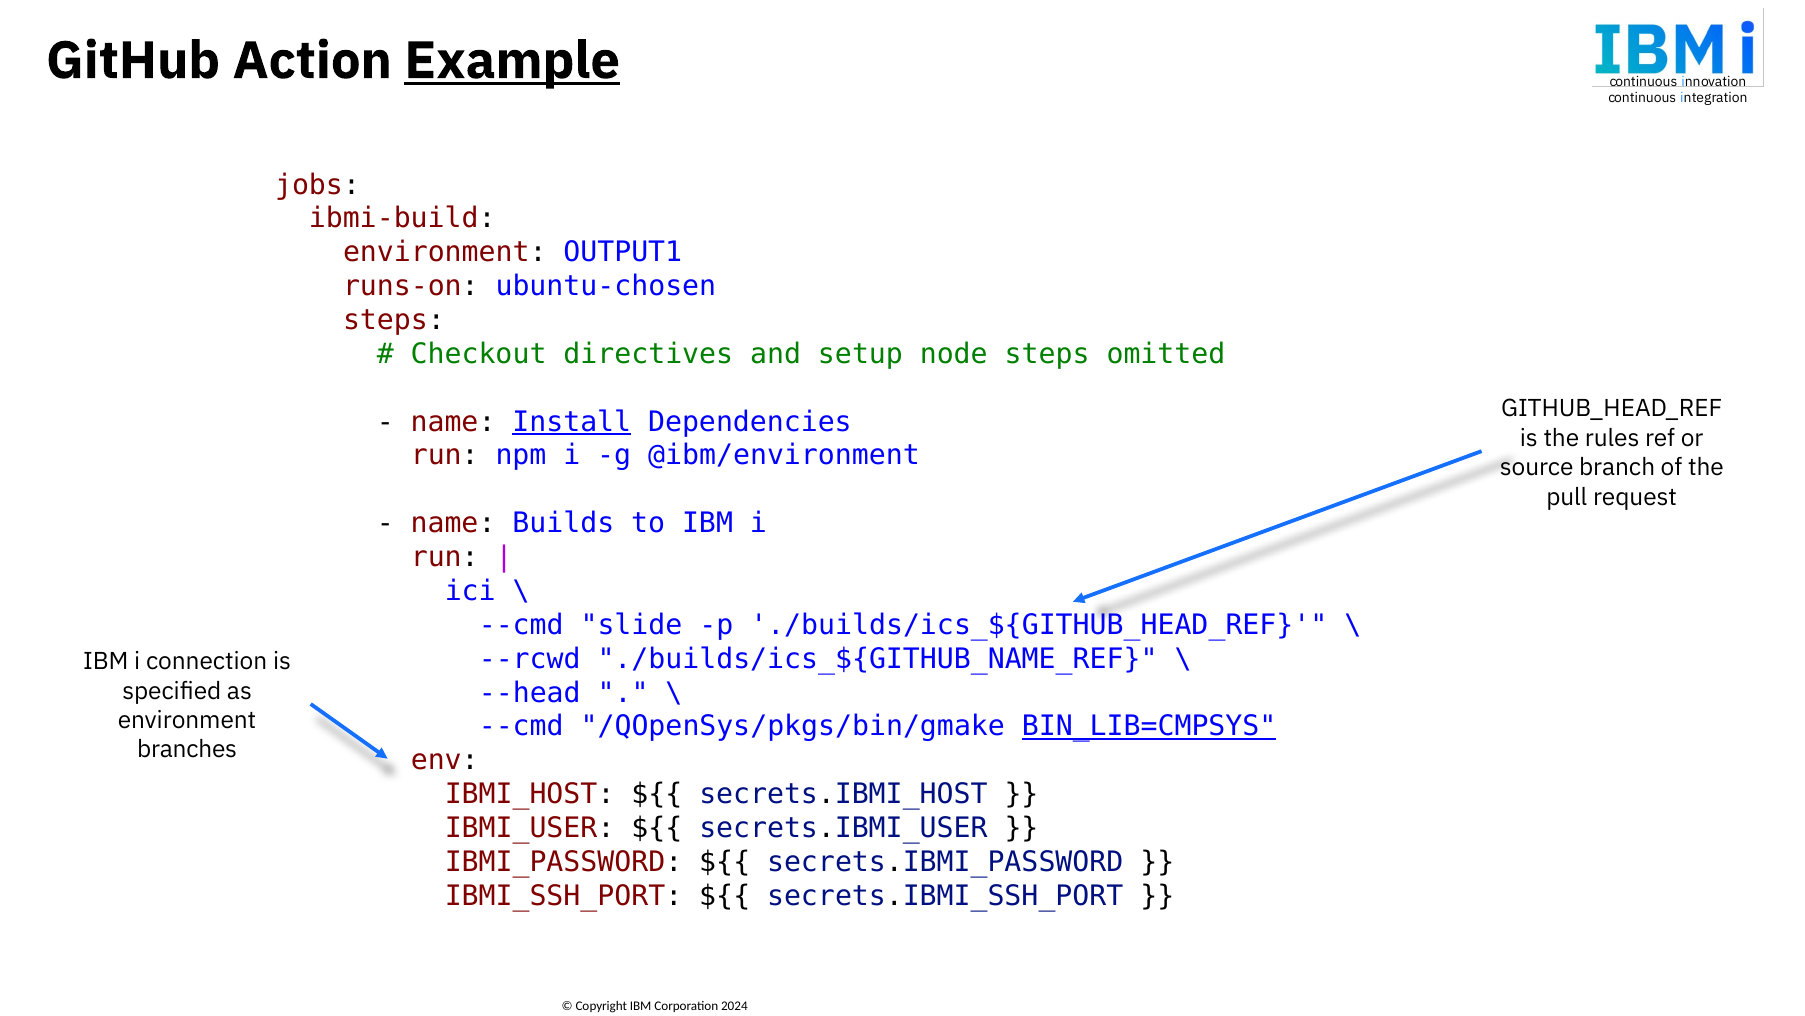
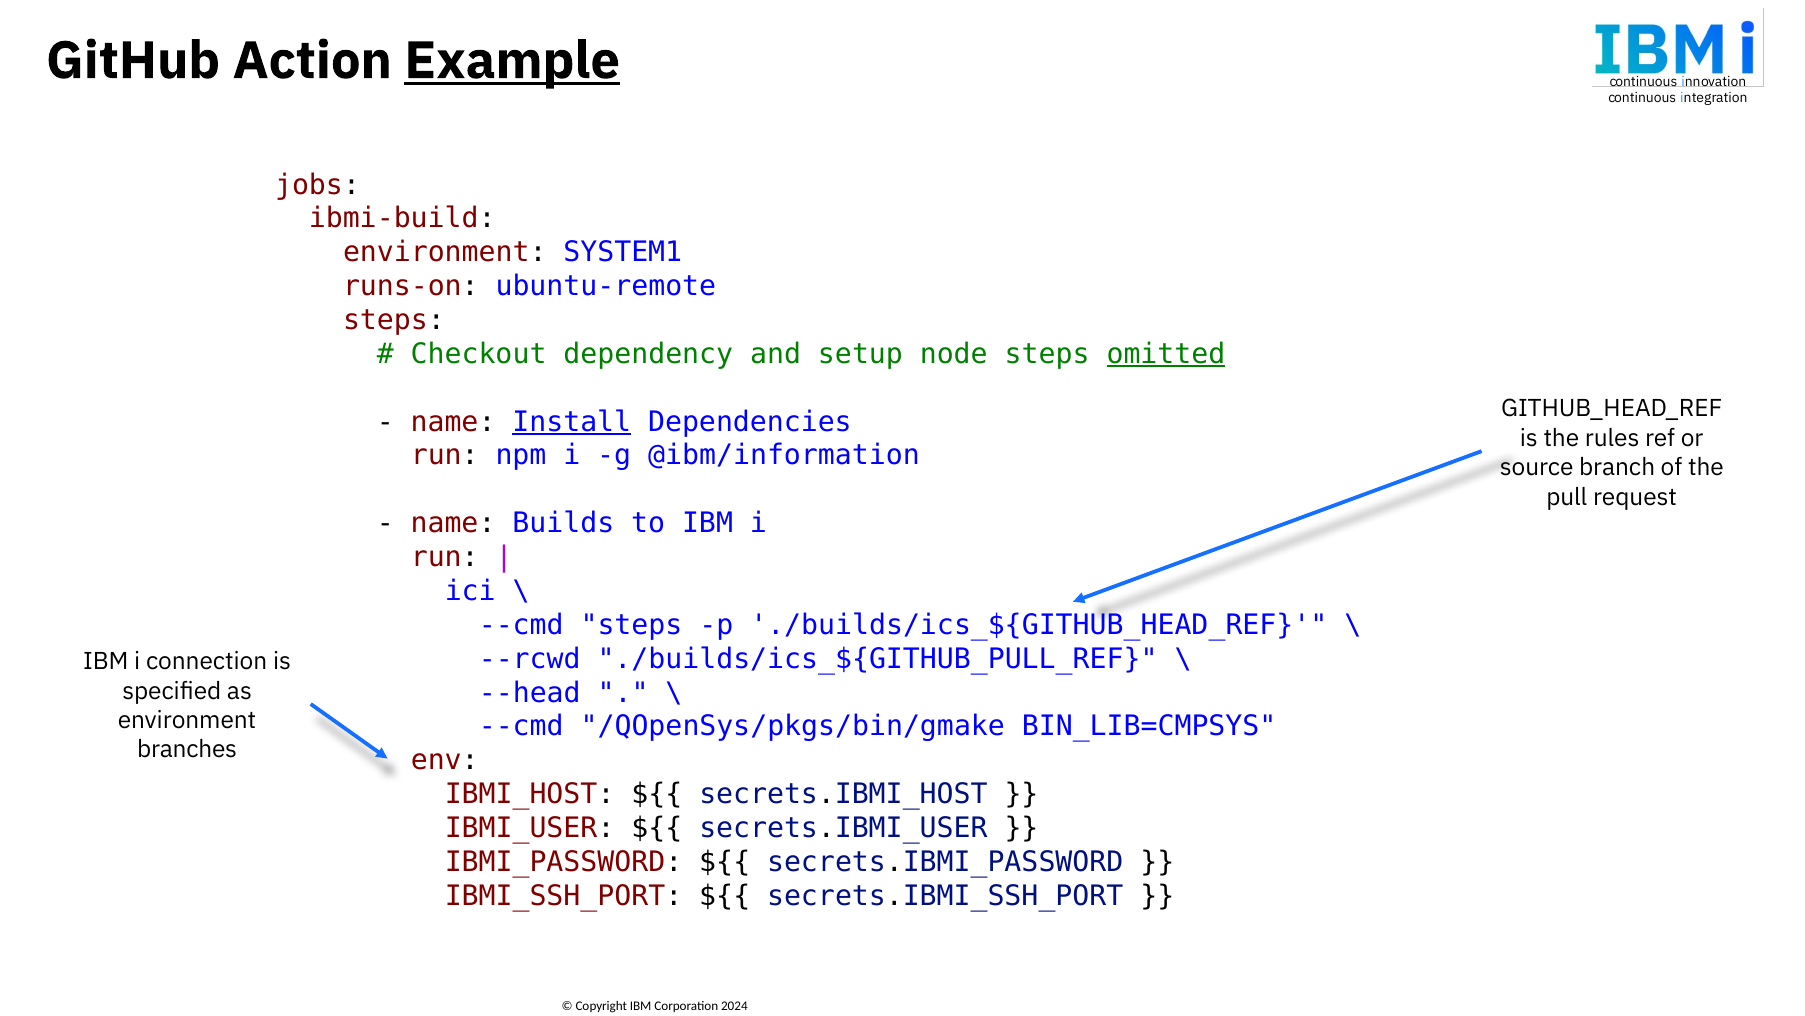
OUTPUT1: OUTPUT1 -> SYSTEM1 (623, 252)
ubuntu-chosen: ubuntu-chosen -> ubuntu-remote (606, 286)
directives: directives -> dependency (648, 354)
omitted underline: none -> present (1166, 354)
@ibm/environment: @ibm/environment -> @ibm/information (784, 455)
--cmd slide: slide -> steps (631, 625)
./builds/ics_${GITHUB_NAME_REF: ./builds/ics_${GITHUB_NAME_REF -> ./builds/ics_${GITHUB_PULL_REF (878, 658)
BIN_LIB=CMPSYS underline: present -> none (1149, 726)
